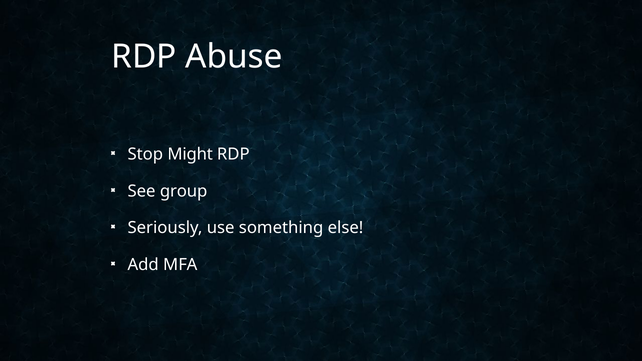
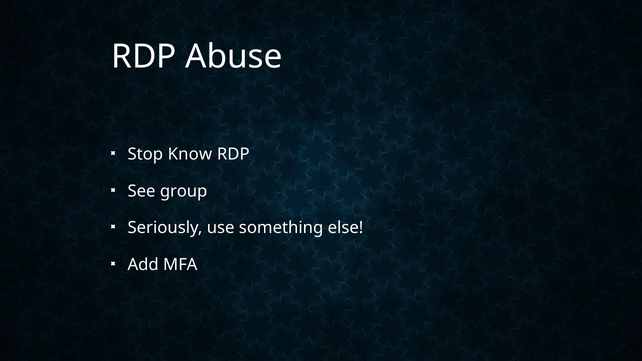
Might: Might -> Know (190, 154)
